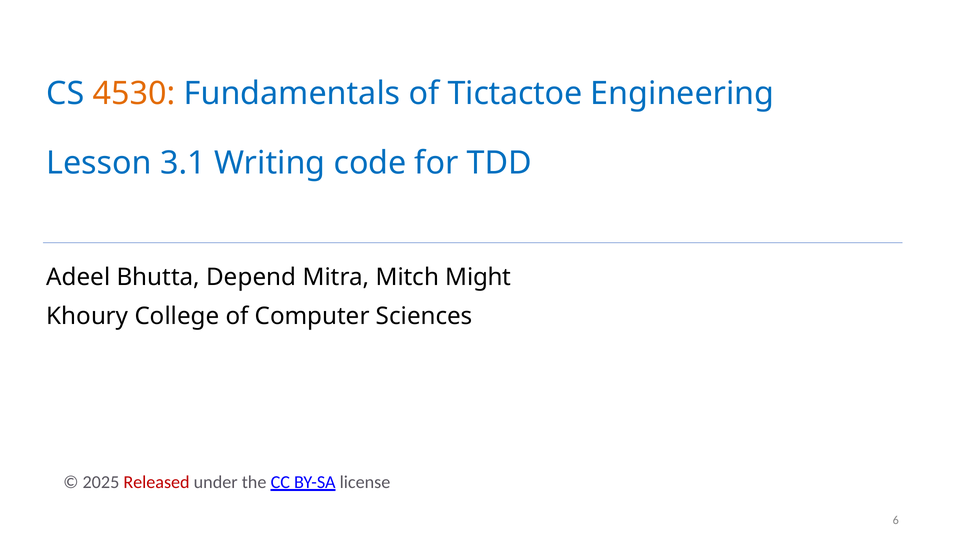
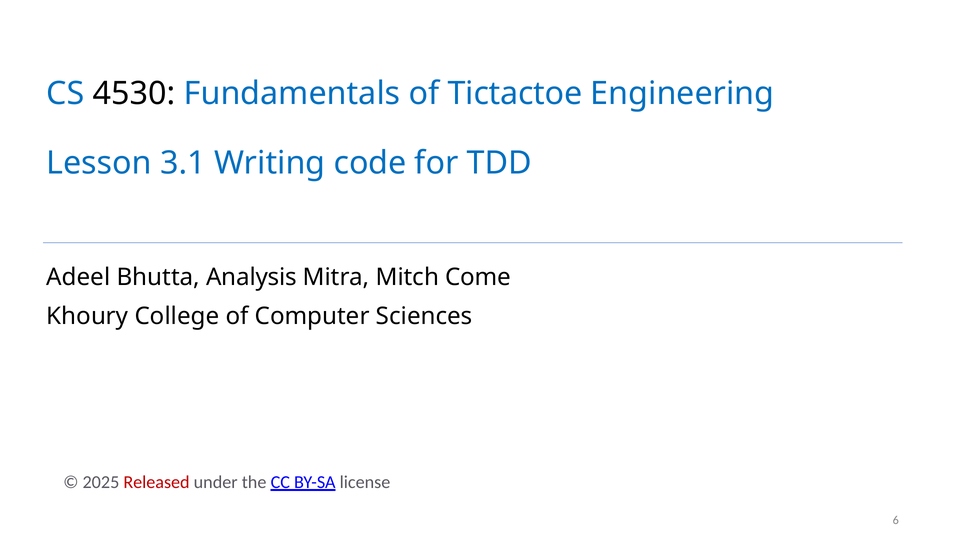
4530 colour: orange -> black (134, 93)
Depend: Depend -> Analysis (251, 277)
Might: Might -> Come (478, 277)
